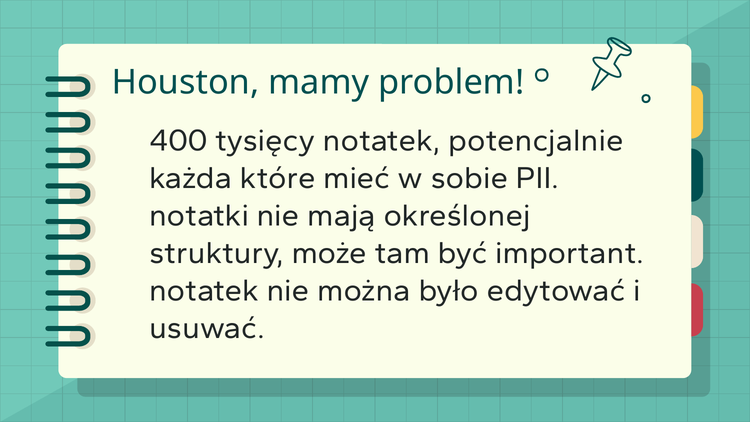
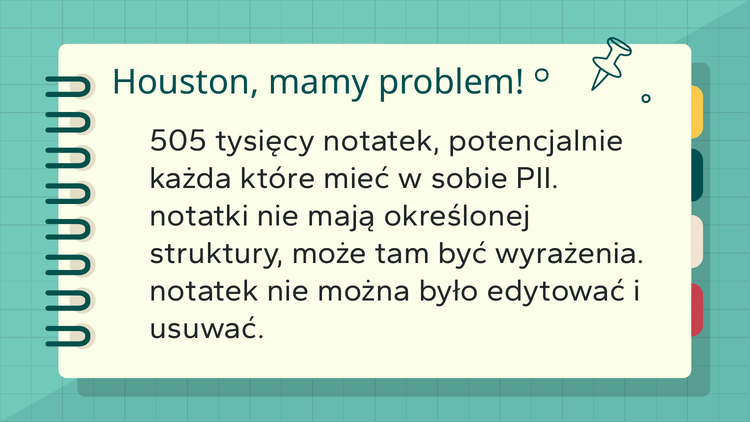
400: 400 -> 505 (178, 140)
important: important -> wyrażenia (570, 253)
